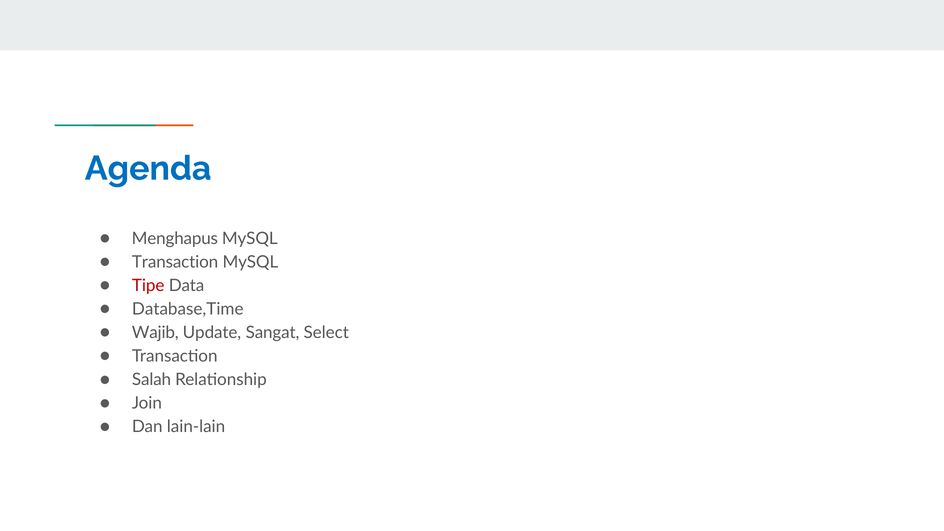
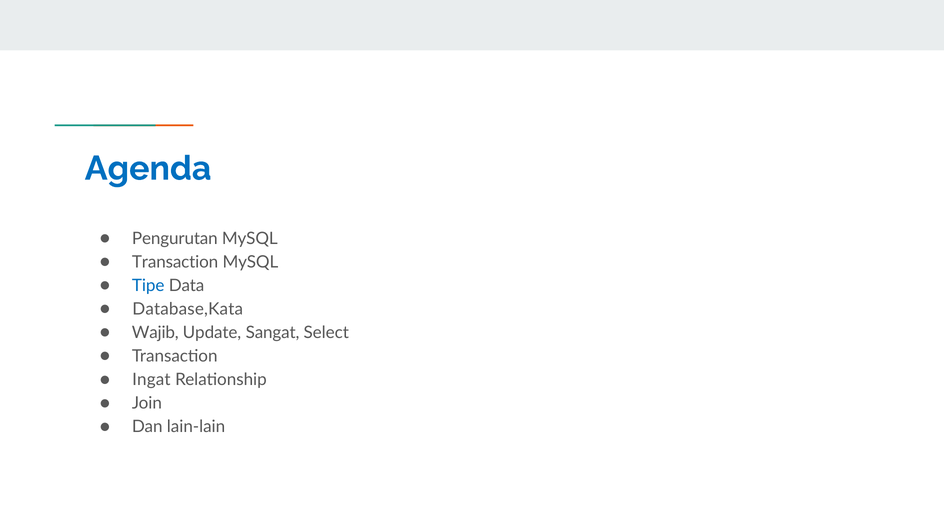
Menghapus: Menghapus -> Pengurutan (175, 239)
Tipe colour: red -> blue (148, 286)
Database,Time: Database,Time -> Database,Kata (188, 309)
Salah: Salah -> Ingat (151, 380)
